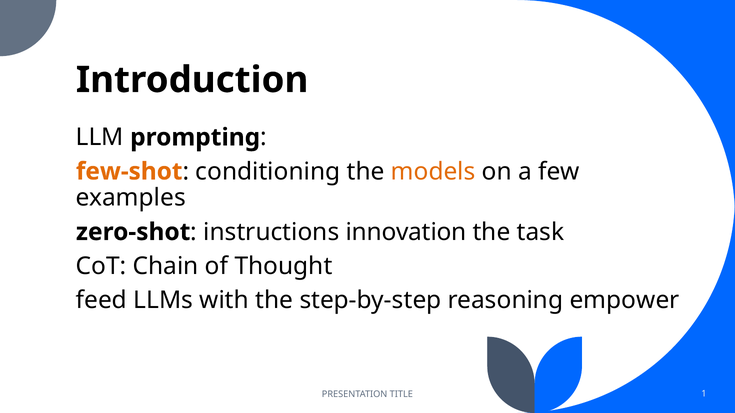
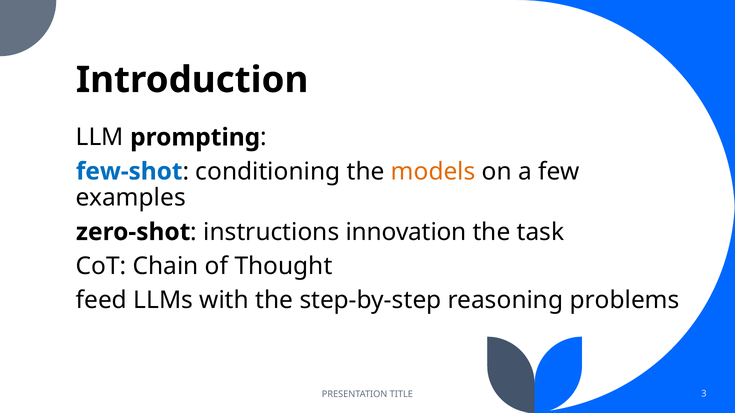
few-shot colour: orange -> blue (129, 172)
empower: empower -> problems (625, 301)
1: 1 -> 3 (704, 394)
